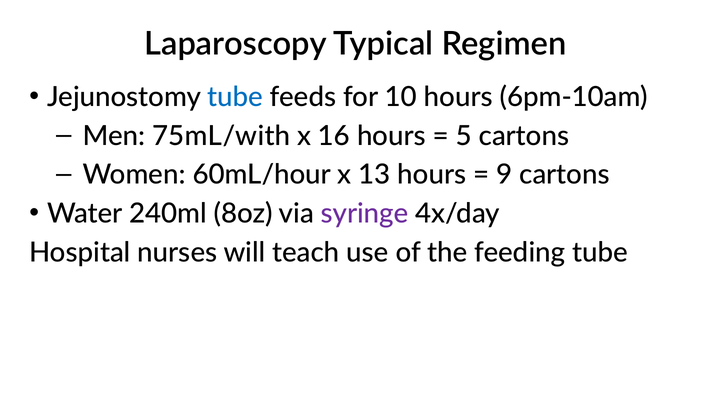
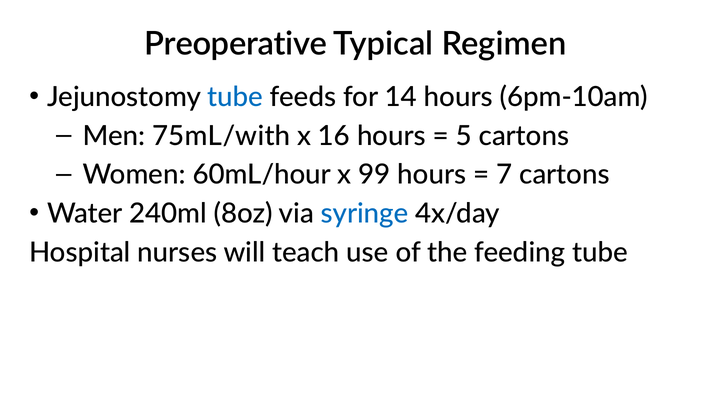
Laparoscopy: Laparoscopy -> Preoperative (236, 44)
10: 10 -> 14 (401, 97)
13: 13 -> 99 (374, 175)
9: 9 -> 7 (504, 175)
syringe colour: purple -> blue (365, 214)
